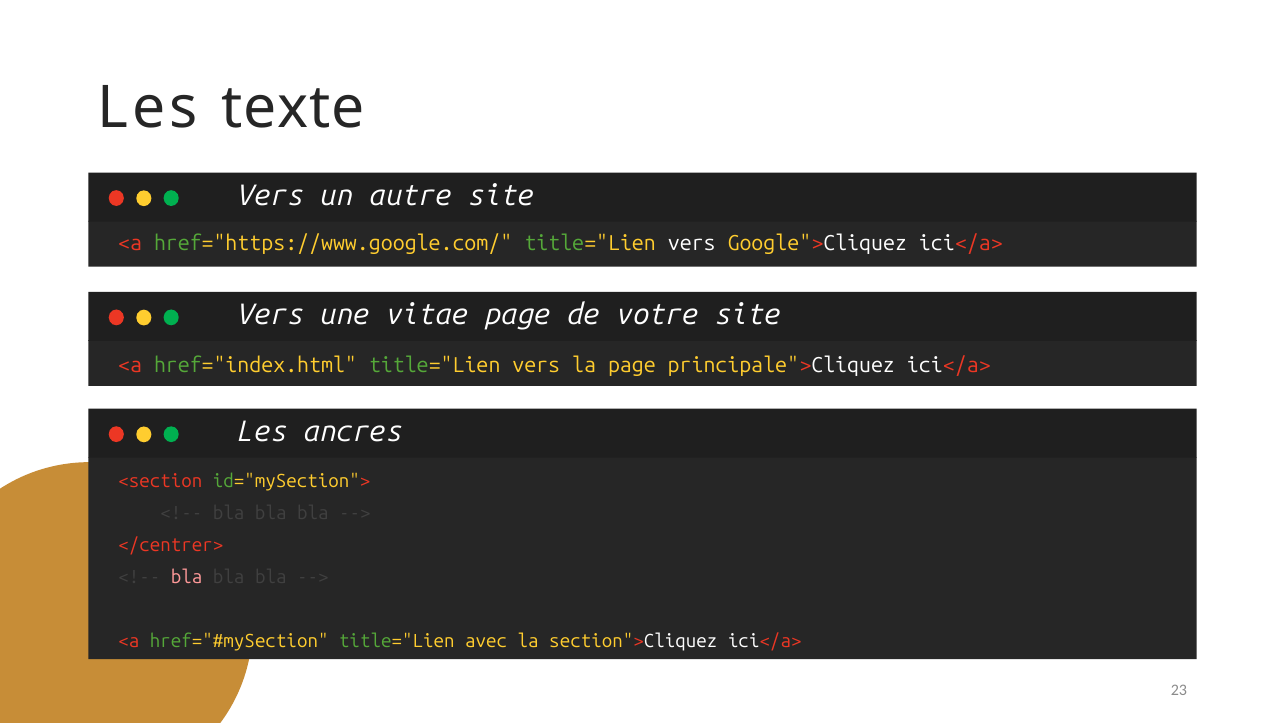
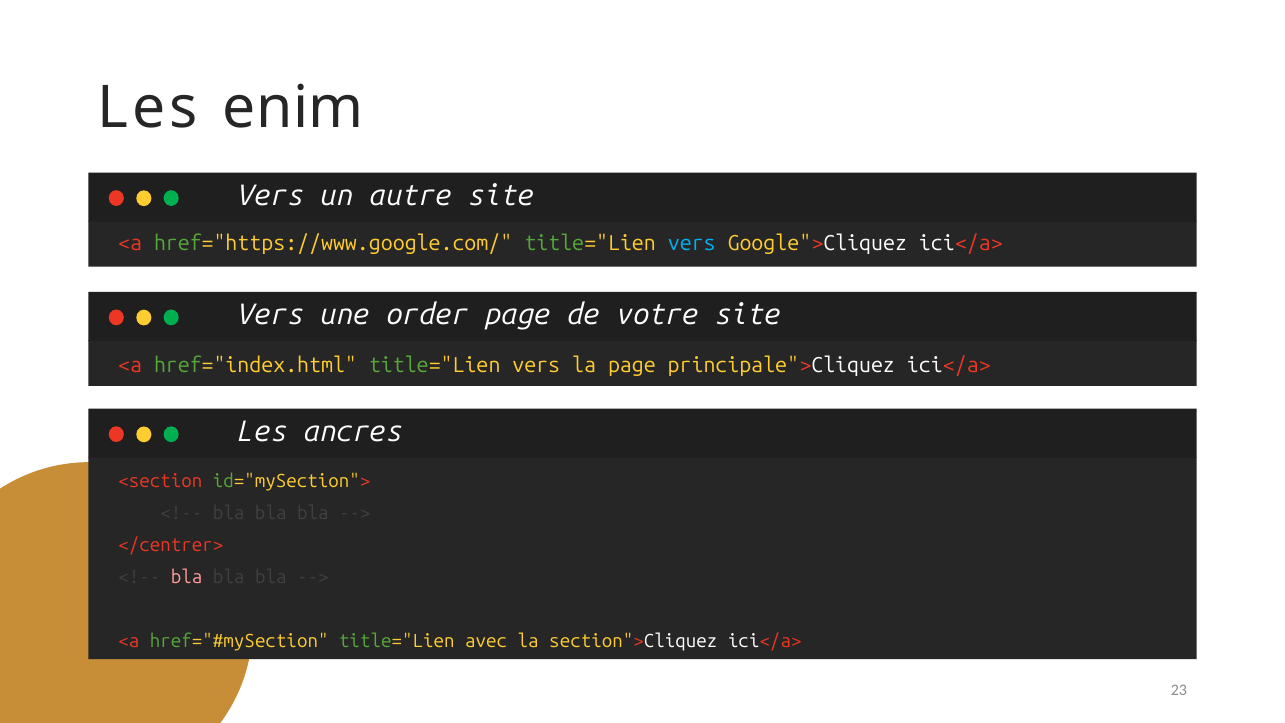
texte: texte -> enim (293, 108)
vers colour: white -> light blue (692, 243)
vitae: vitae -> order (426, 314)
